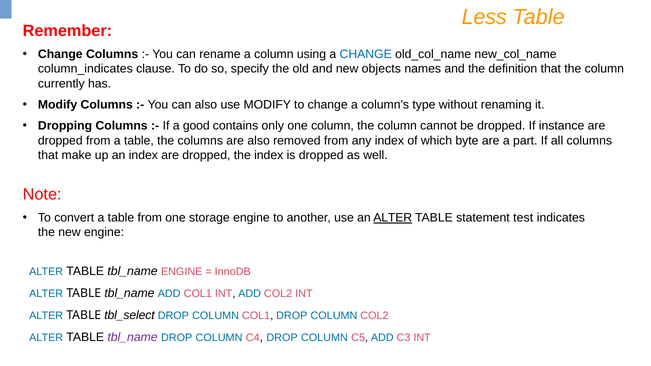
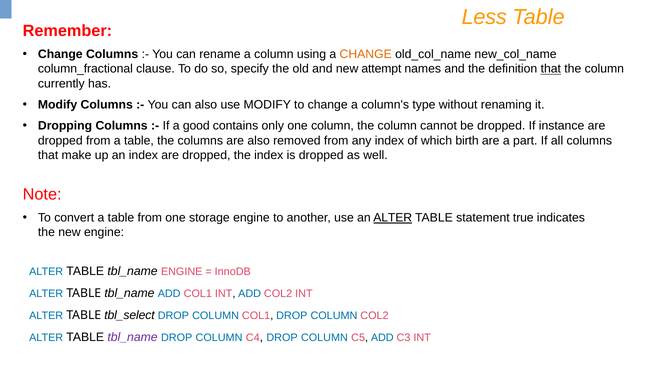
CHANGE colour: blue -> orange (366, 54)
column_indicates: column_indicates -> column_fractional (85, 69)
objects: objects -> attempt (381, 69)
that underline: none -> present (551, 69)
byte: byte -> birth (467, 141)
test: test -> true (523, 218)
